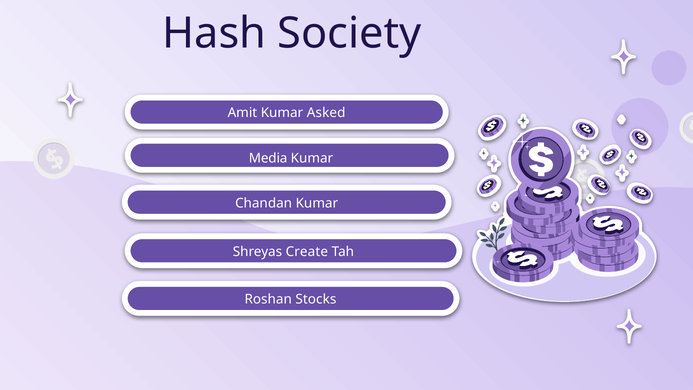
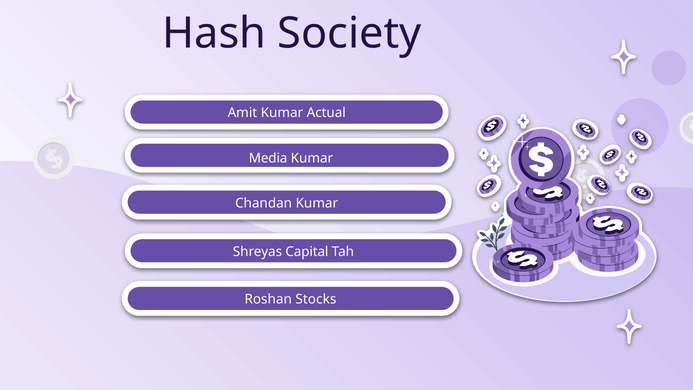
Asked: Asked -> Actual (326, 113)
Create: Create -> Capital (307, 252)
